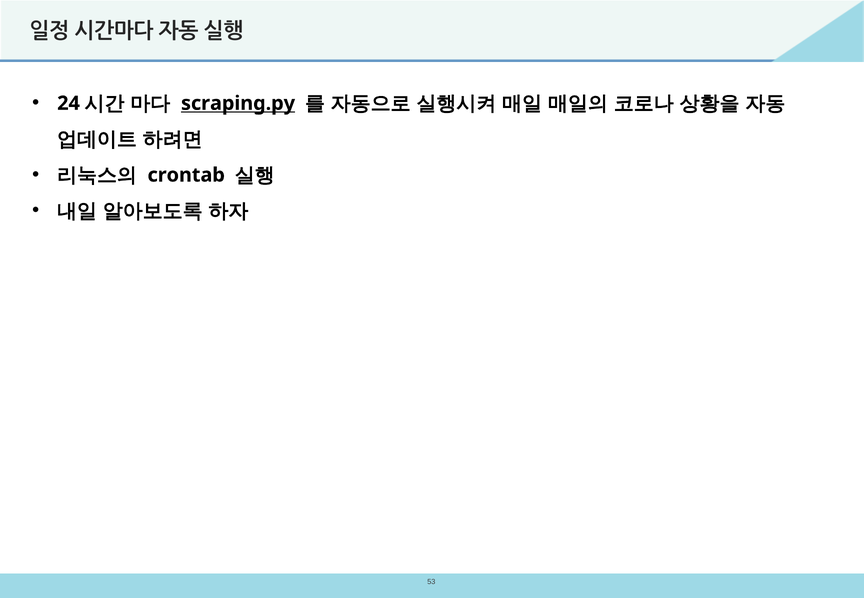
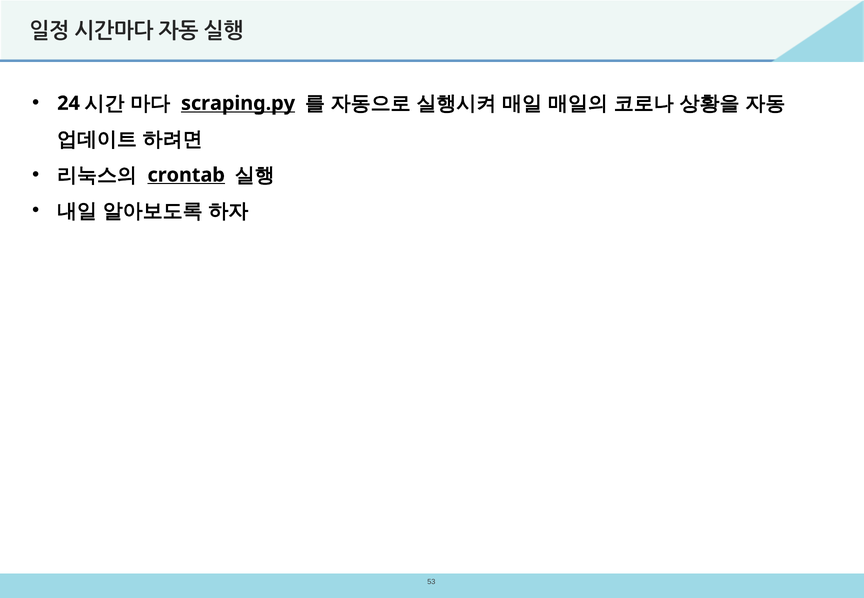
crontab underline: none -> present (186, 175)
